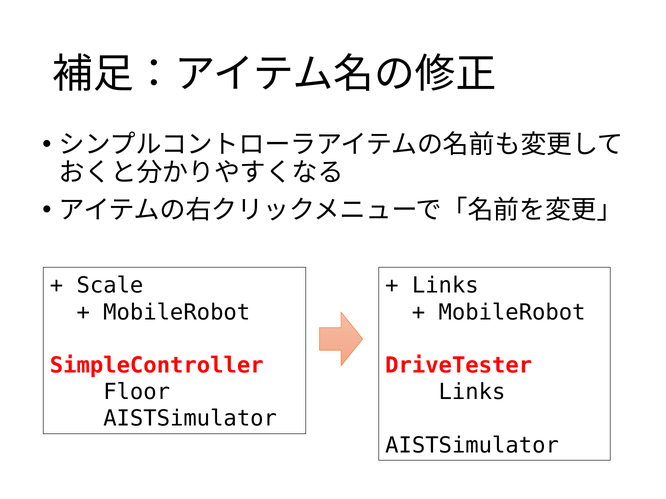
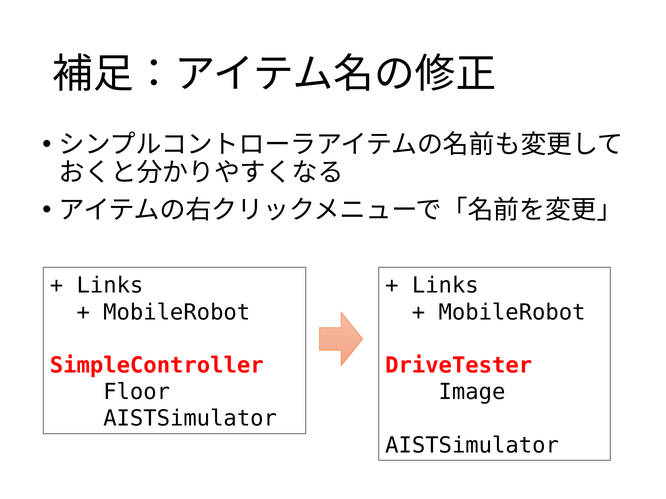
Scale: Scale -> Links (110, 286)
Links: Links -> Image (472, 392)
